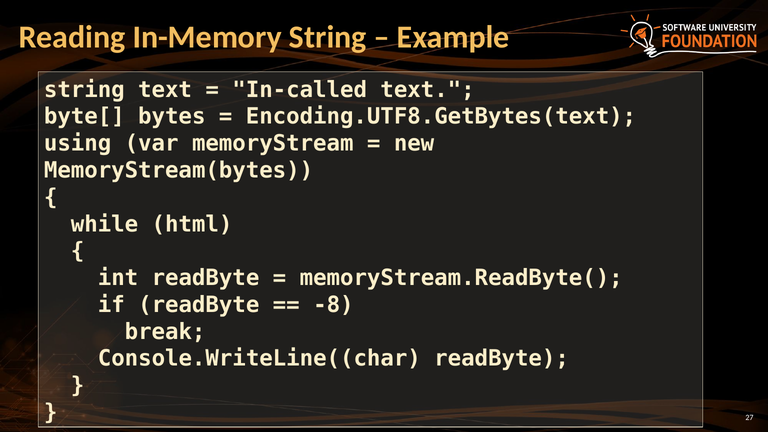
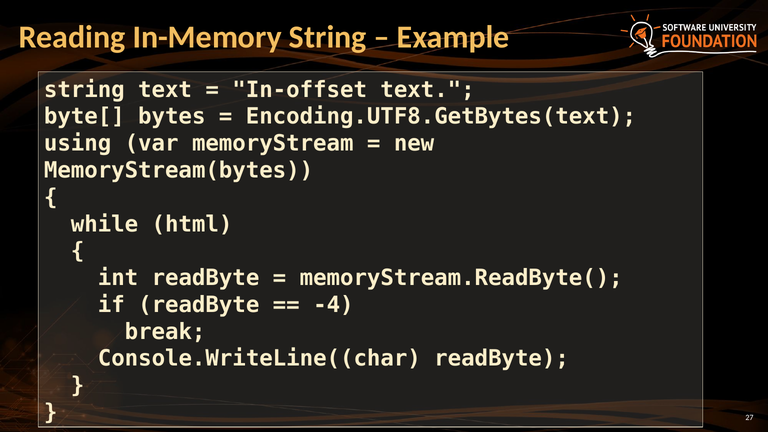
In-called: In-called -> In-offset (300, 90)
-8: -8 -> -4 (333, 305)
